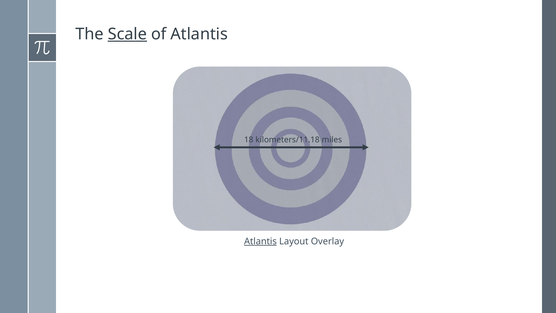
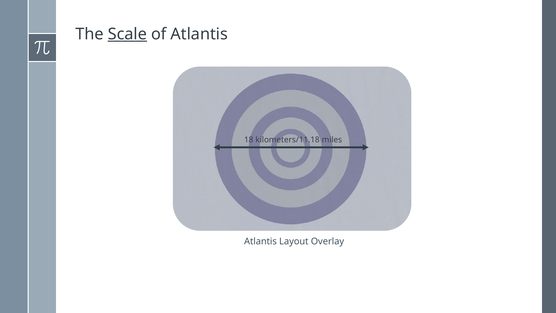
Atlantis underline: present -> none (260, 241)
